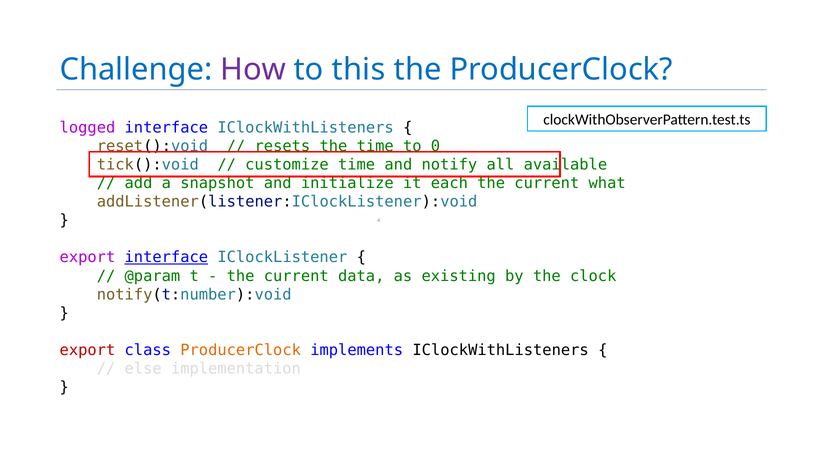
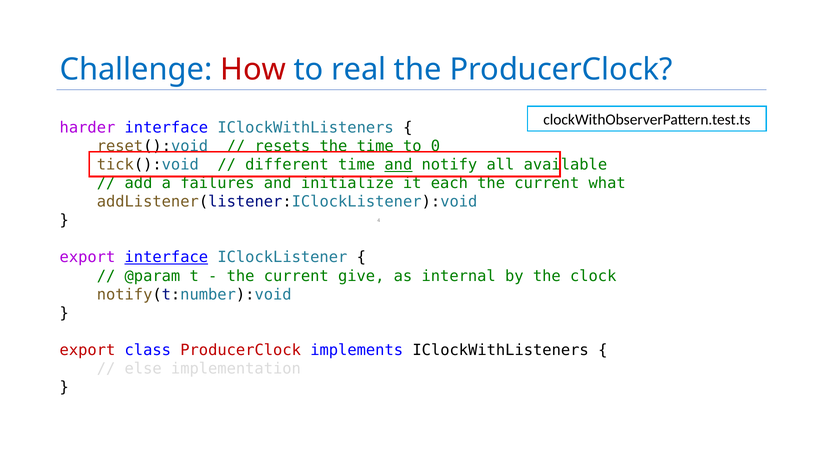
How colour: purple -> red (253, 70)
this: this -> real (359, 70)
logged: logged -> harder (87, 128)
customize: customize -> different (287, 165)
and underline: none -> present (398, 165)
snapshot: snapshot -> failures (217, 183)
data: data -> give (361, 276)
existing: existing -> internal (459, 276)
ProducerClock colour: orange -> red (241, 350)
